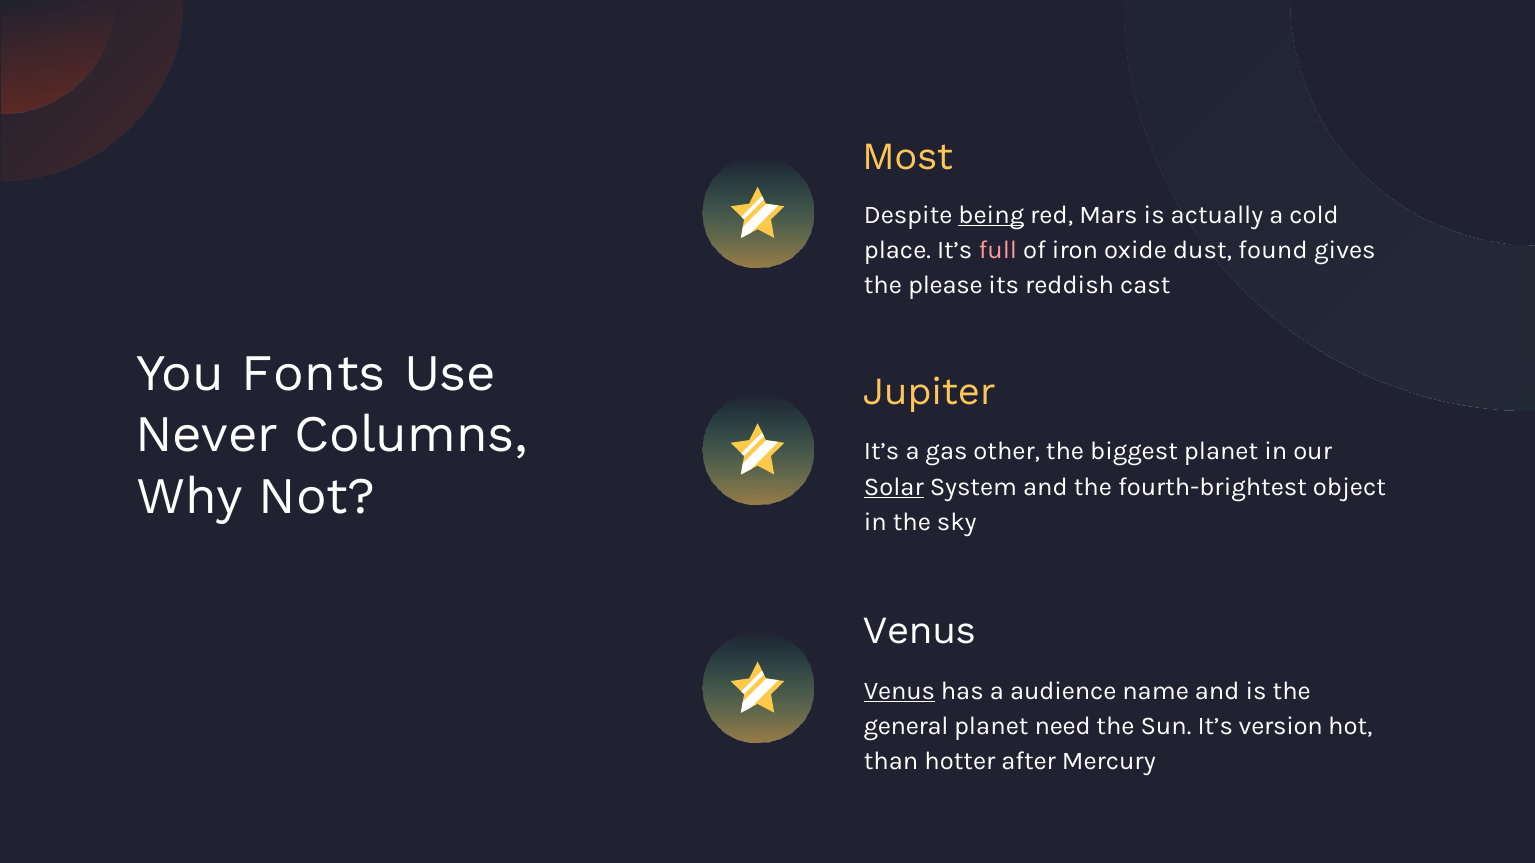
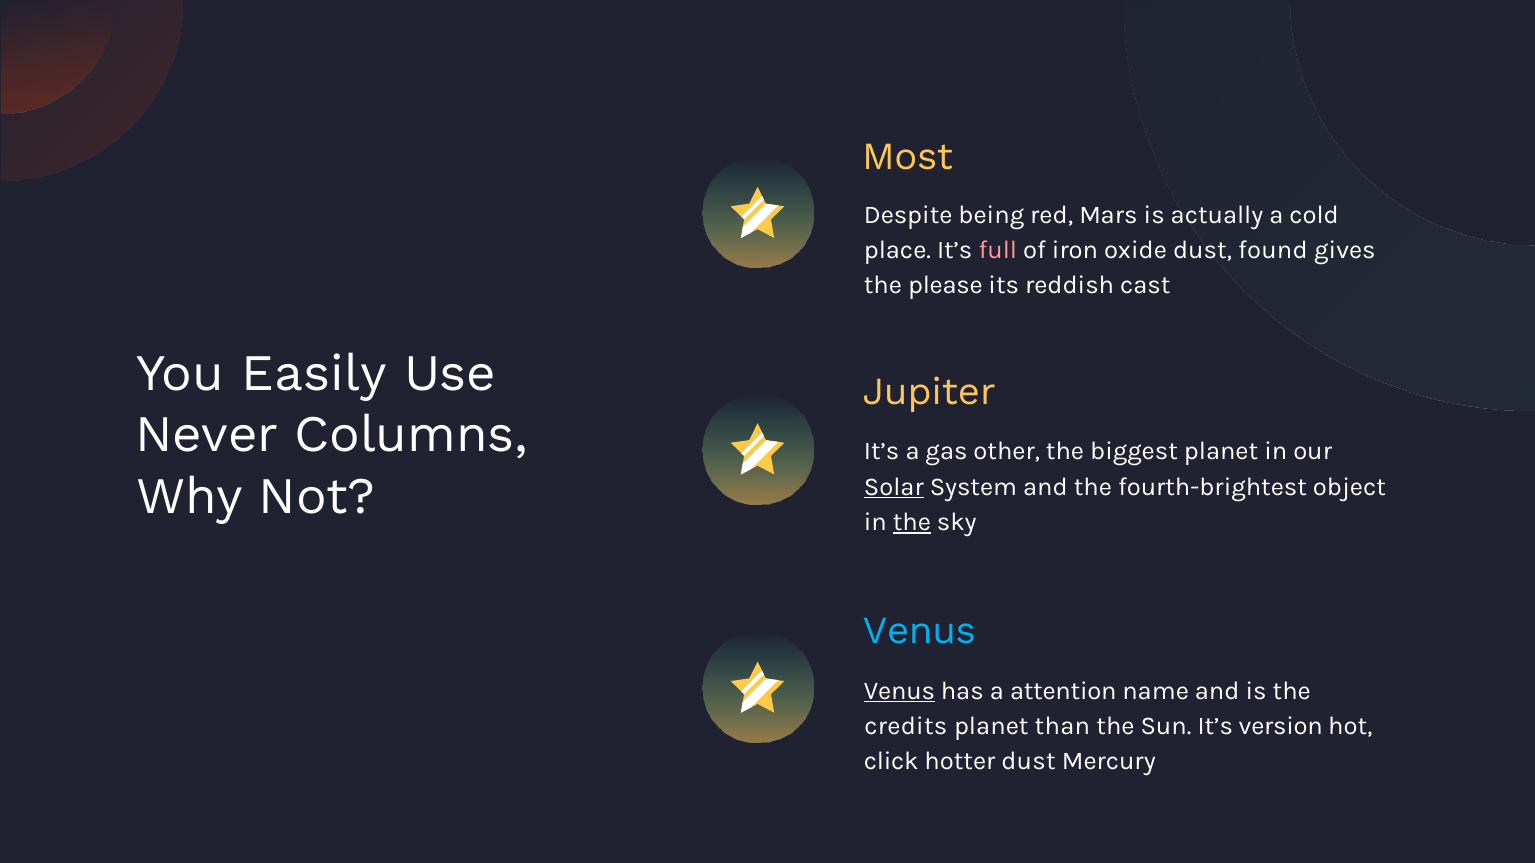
being underline: present -> none (991, 215)
Fonts: Fonts -> Easily (314, 374)
the underline: none -> present (912, 522)
Venus colour: white -> light blue (919, 632)
audience: audience -> attention (1063, 691)
general: general -> credits (906, 726)
need: need -> than (1062, 726)
than: than -> click (891, 762)
hotter after: after -> dust (1029, 762)
